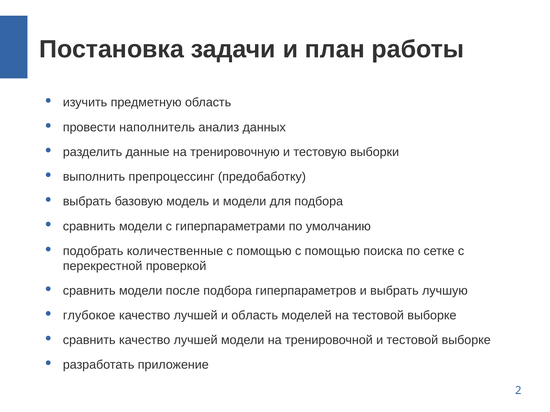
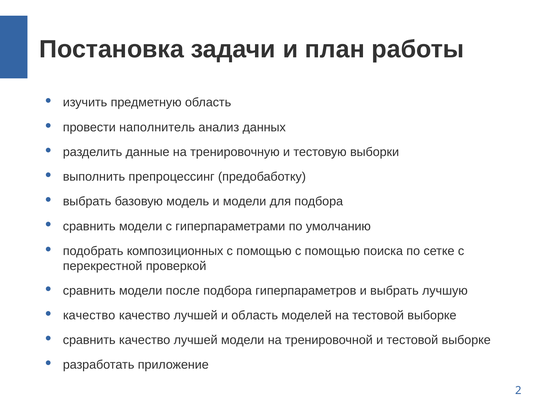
количественные: количественные -> композиционных (175, 251)
глубокое: глубокое -> качество (89, 316)
